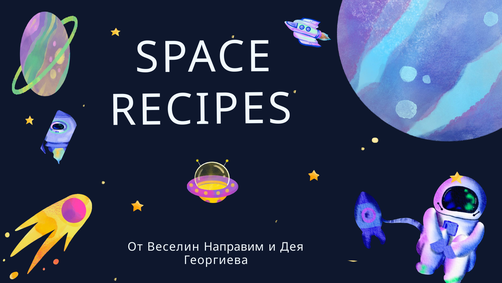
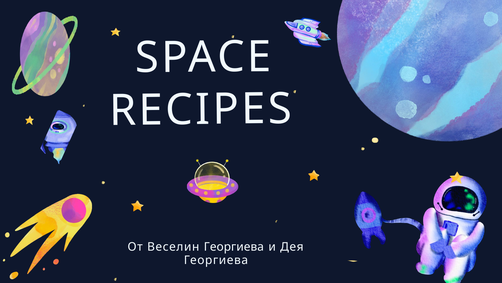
Веселин Направим: Направим -> Георгиева (234, 246)
